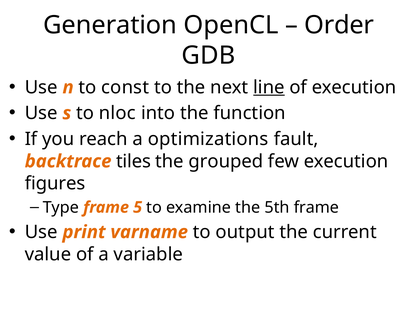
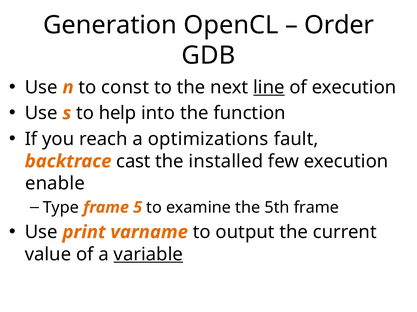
nloc: nloc -> help (118, 113)
tiles: tiles -> cast (133, 162)
grouped: grouped -> installed (226, 162)
figures: figures -> enable (55, 184)
variable underline: none -> present (148, 255)
